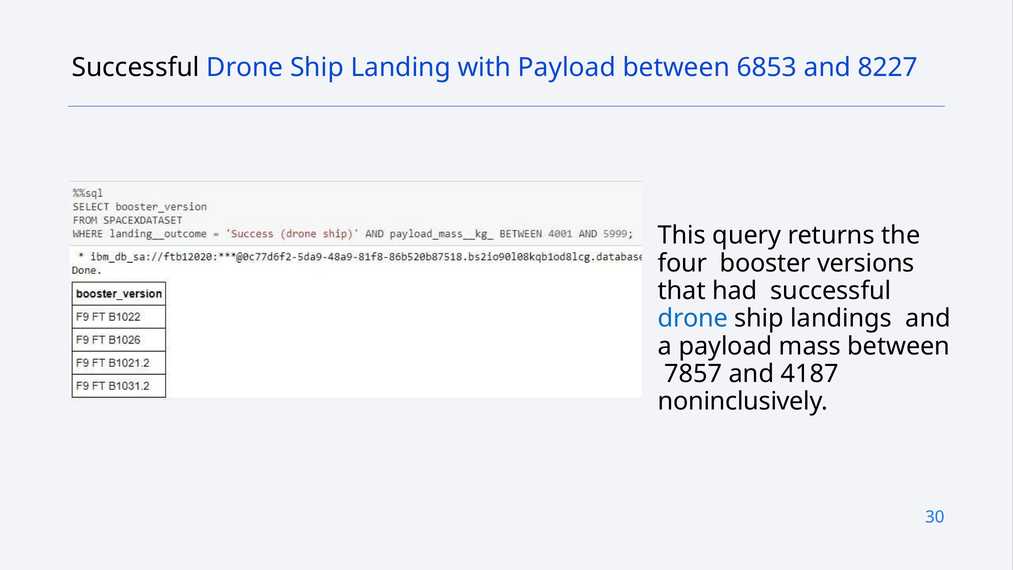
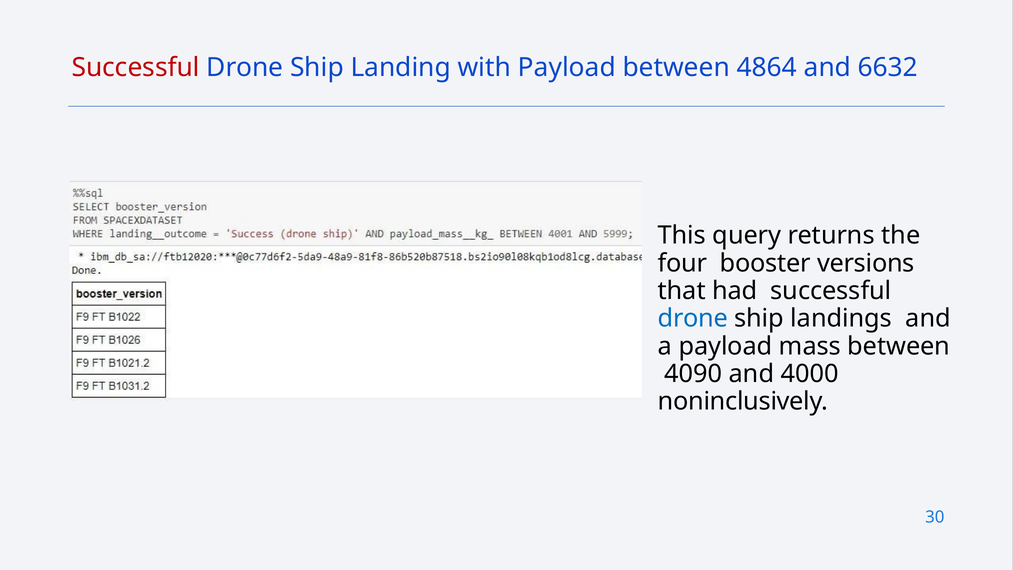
Successful colour: black -> red (136, 67)
6853: 6853 -> 4864 (767, 67)
8227: 8227 -> 6632 (888, 67)
7857: 7857 -> 4090 (693, 374)
4187: 4187 -> 4000 (810, 374)
